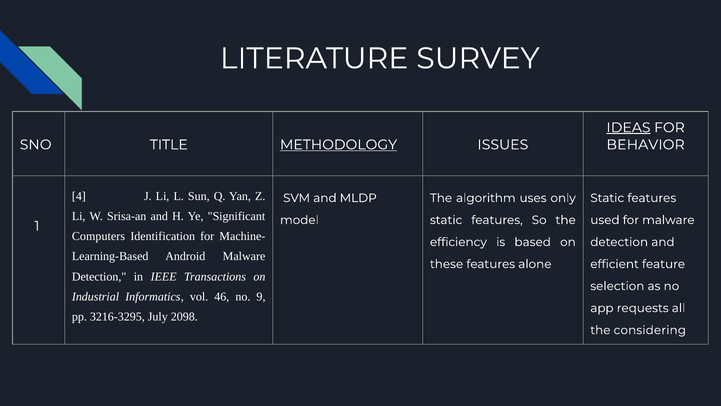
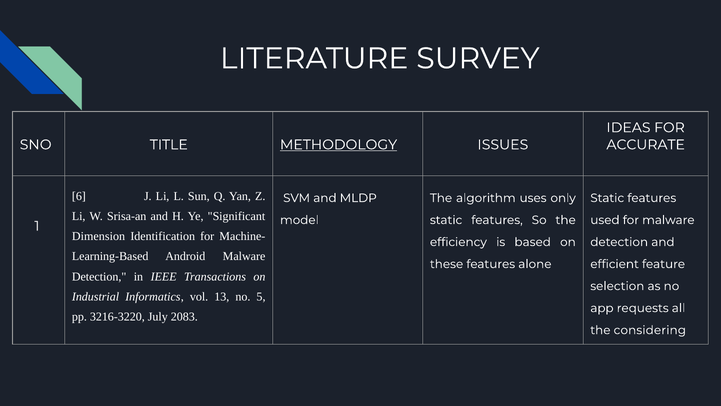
IDEAS underline: present -> none (629, 127)
BEHAVIOR: BEHAVIOR -> ACCURATE (646, 145)
4: 4 -> 6 (79, 196)
Computers: Computers -> Dimension (99, 236)
46: 46 -> 13 (222, 296)
9: 9 -> 5 (261, 296)
3216-3295: 3216-3295 -> 3216-3220 (117, 316)
2098: 2098 -> 2083 (184, 316)
